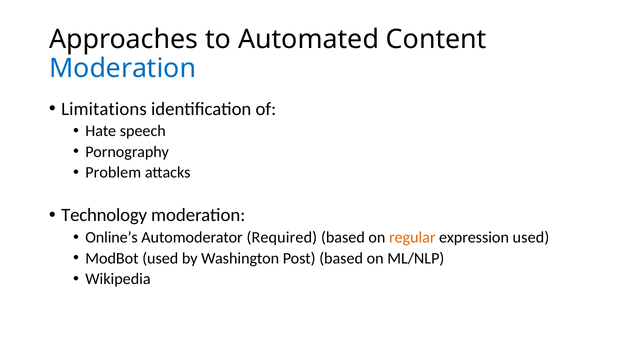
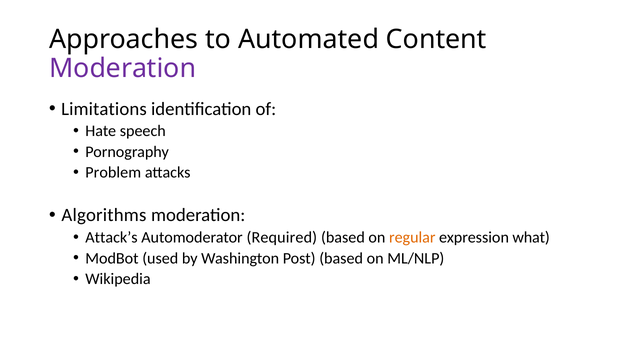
Moderation colour: blue -> purple (123, 69)
Technology: Technology -> Algorithms (104, 215)
Online’s: Online’s -> Attack’s (111, 238)
expression used: used -> what (531, 238)
